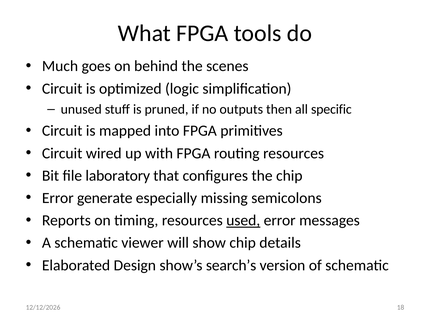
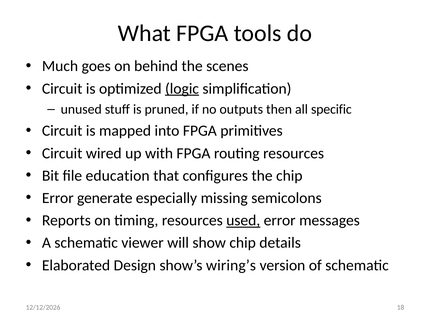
logic underline: none -> present (182, 89)
laboratory: laboratory -> education (118, 176)
search’s: search’s -> wiring’s (231, 266)
